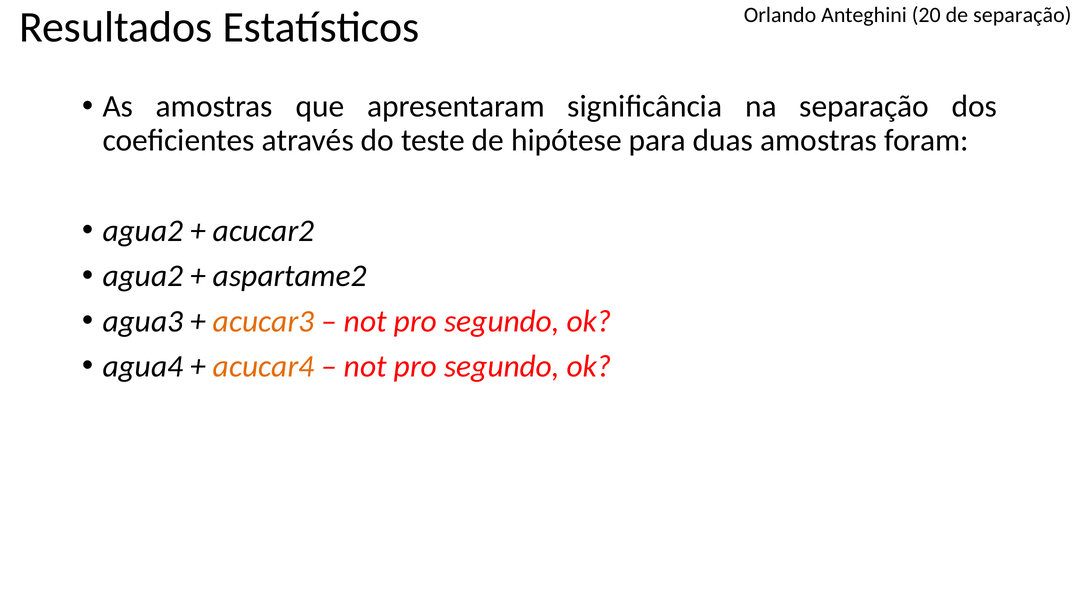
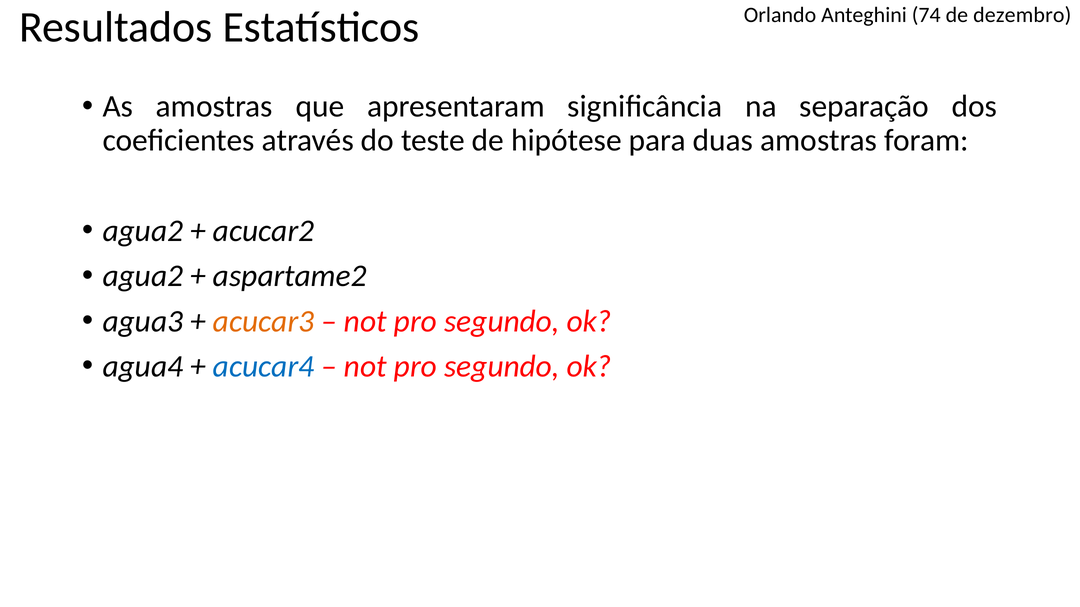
20: 20 -> 74 (926, 15)
de separação: separação -> dezembro (1022, 15)
acucar4 colour: orange -> blue (264, 367)
